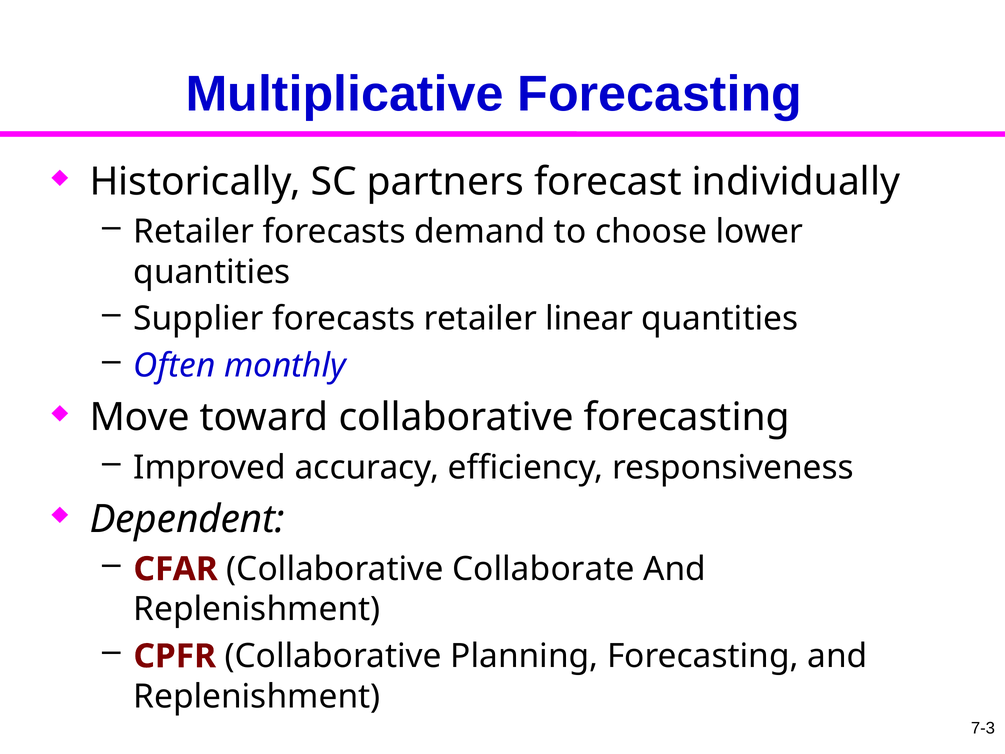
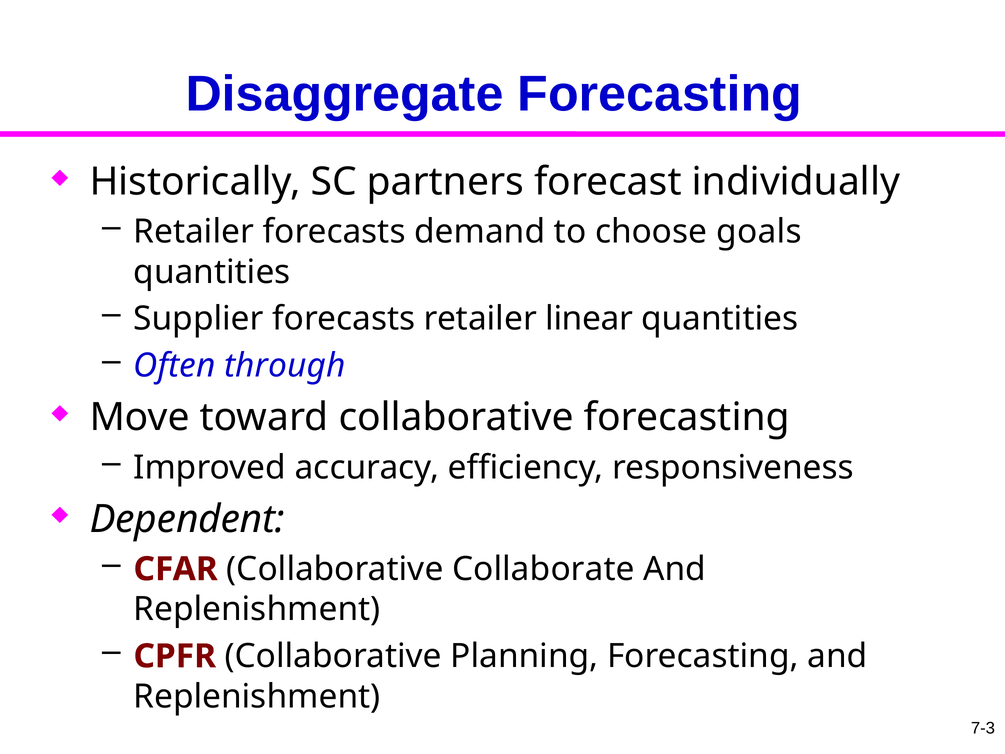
Multiplicative: Multiplicative -> Disaggregate (345, 94)
lower: lower -> goals (759, 232)
monthly: monthly -> through (285, 366)
